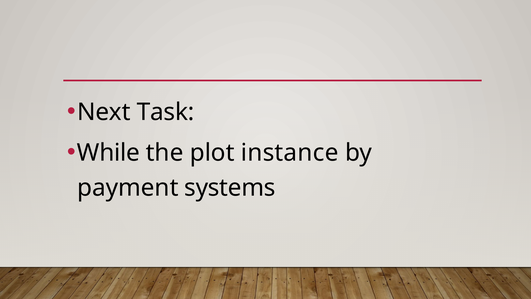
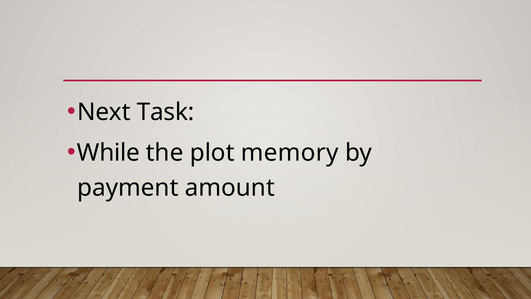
instance: instance -> memory (290, 153)
systems: systems -> amount (230, 188)
